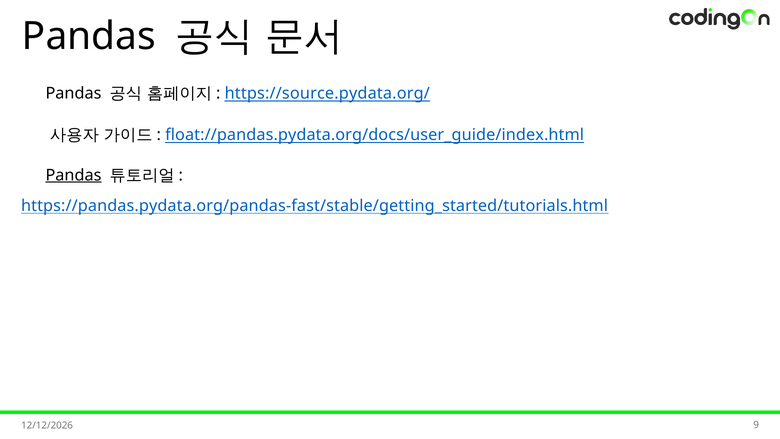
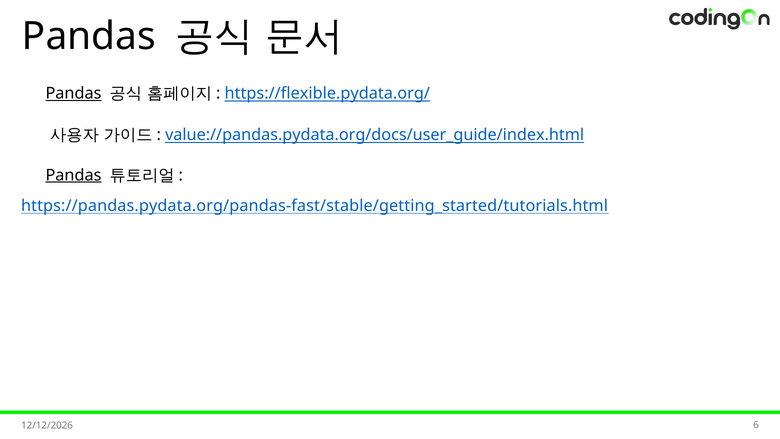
Pandas underline: none -> present (73, 94)
https://source.pydata.org/: https://source.pydata.org/ -> https://flexible.pydata.org/ (327, 94)
float://pandas.pydata.org/docs/user_guide/index.html: float://pandas.pydata.org/docs/user_guide/index.html -> value://pandas.pydata.org/docs/user_guide/index.html (375, 135)
9: 9 -> 6 (756, 425)
